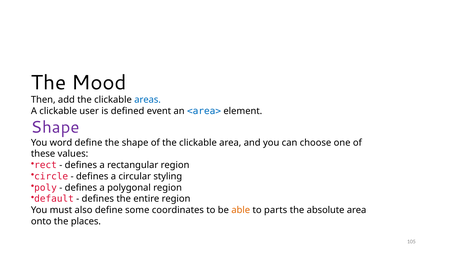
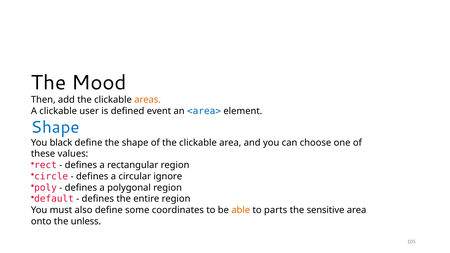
areas colour: blue -> orange (148, 100)
Shape colour: purple -> blue (55, 127)
word: word -> black (61, 143)
styling: styling -> ignore (168, 176)
absolute: absolute -> sensitive (326, 210)
places: places -> unless (86, 221)
